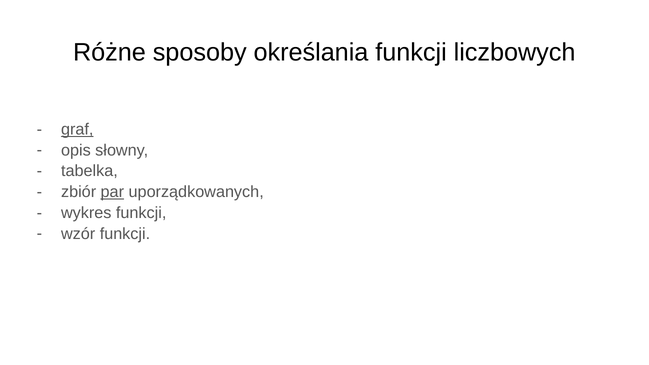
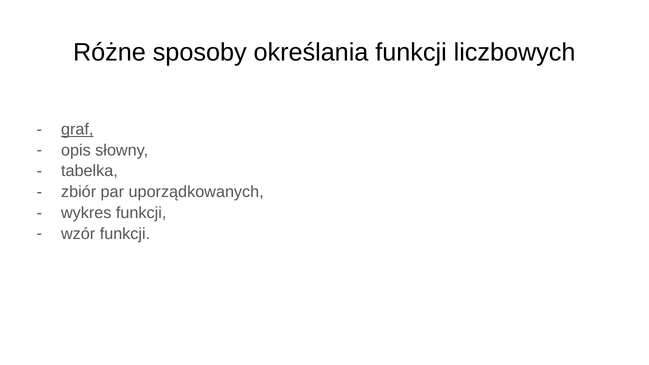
par underline: present -> none (112, 192)
